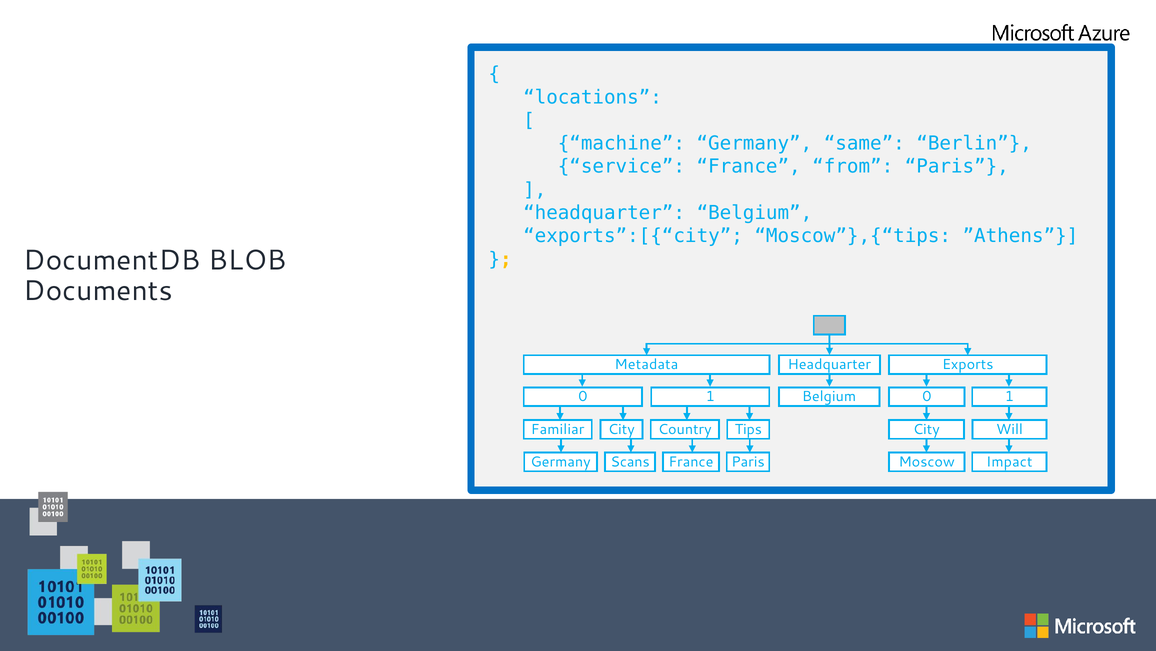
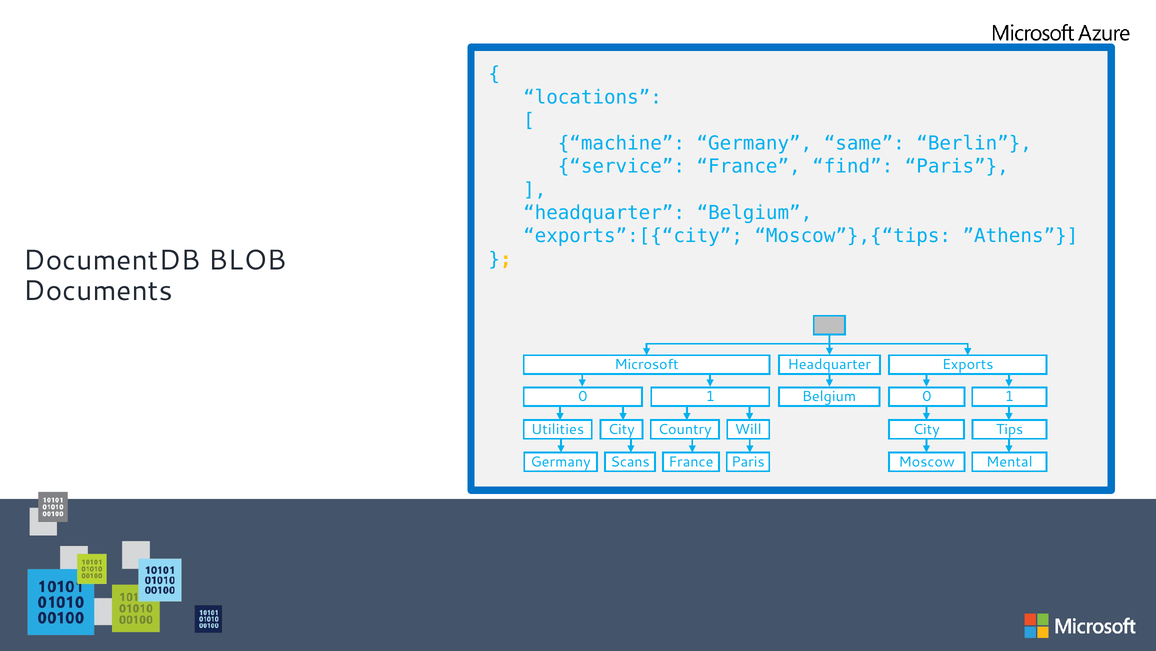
from: from -> find (853, 166)
Metadata: Metadata -> Microsoft (647, 364)
Familiar: Familiar -> Utilities (558, 429)
Tips: Tips -> Will (748, 429)
Will: Will -> Tips (1010, 429)
Impact: Impact -> Mental (1009, 461)
